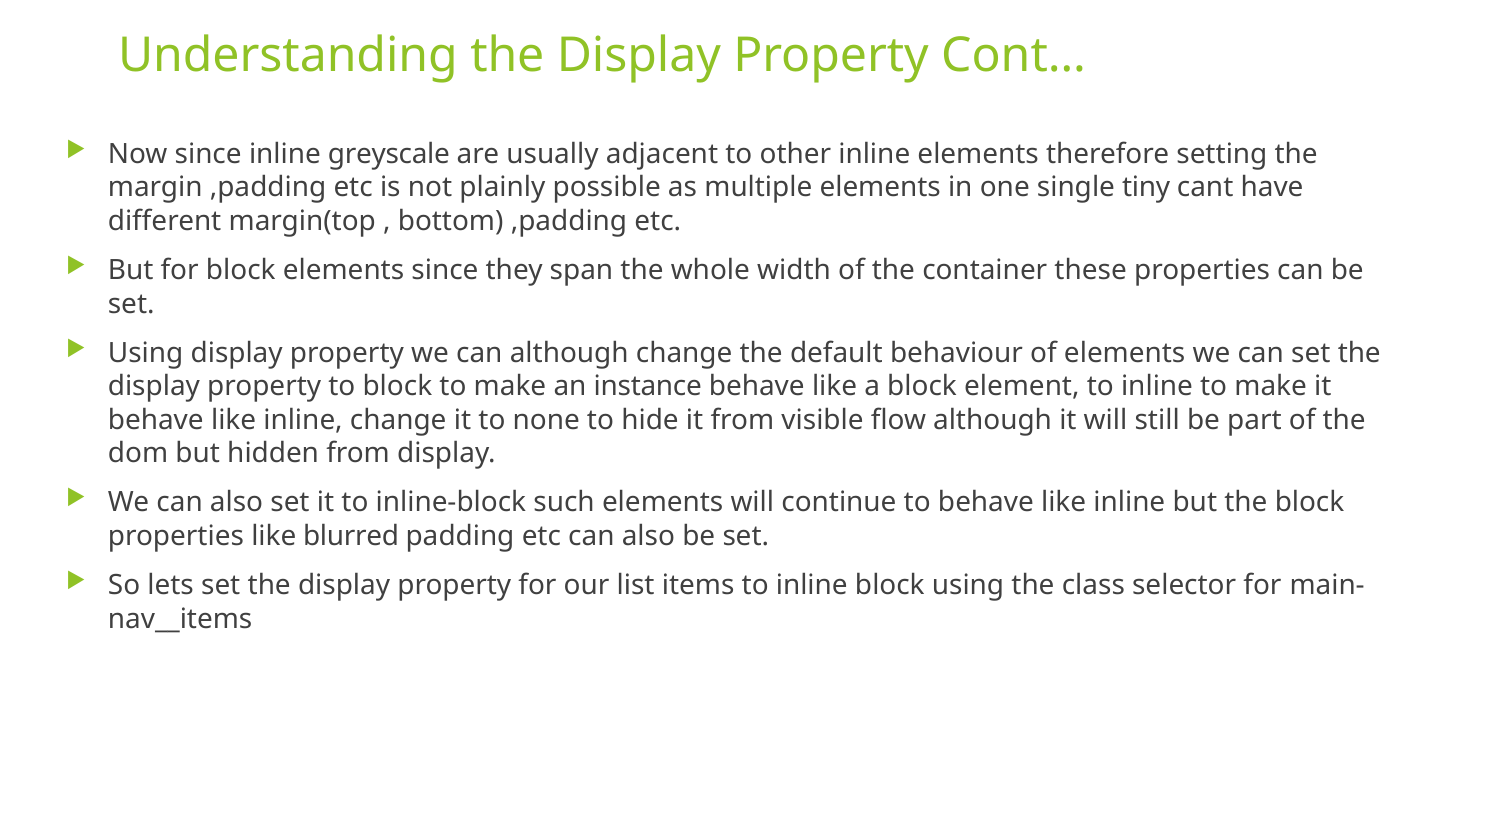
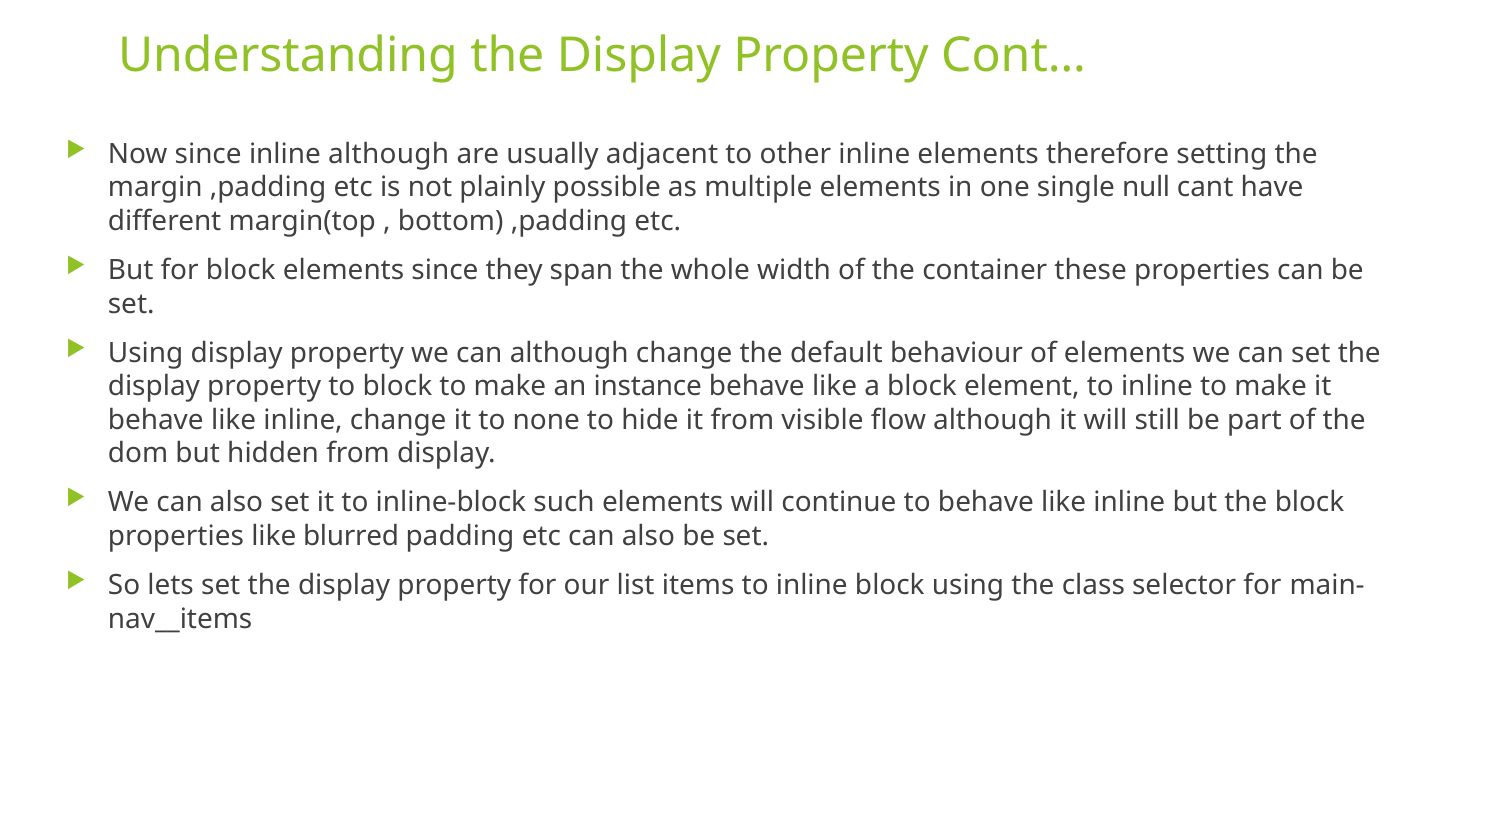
inline greyscale: greyscale -> although (389, 154)
tiny: tiny -> null (1146, 187)
